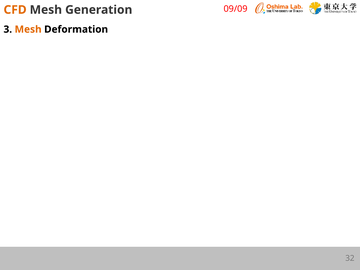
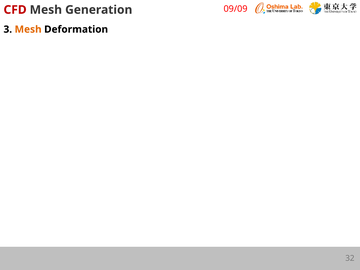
CFD colour: orange -> red (15, 10)
